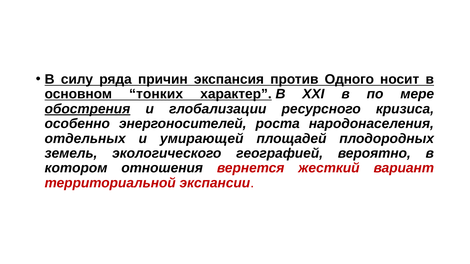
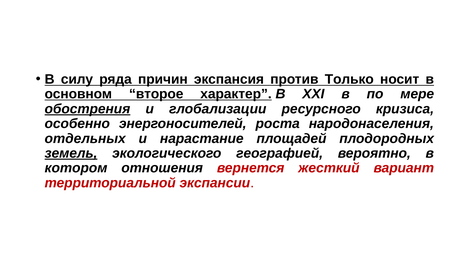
Одного: Одного -> Только (349, 79)
тонких: тонких -> второе (156, 94)
умирающей: умирающей -> нарастание (202, 139)
земель underline: none -> present (71, 154)
